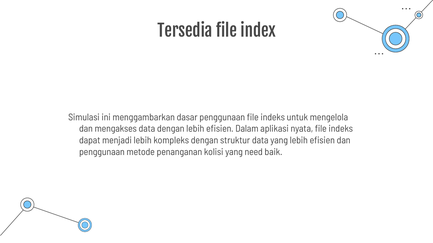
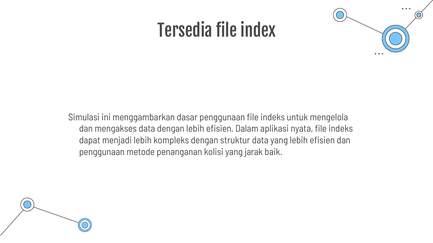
need: need -> jarak (254, 152)
